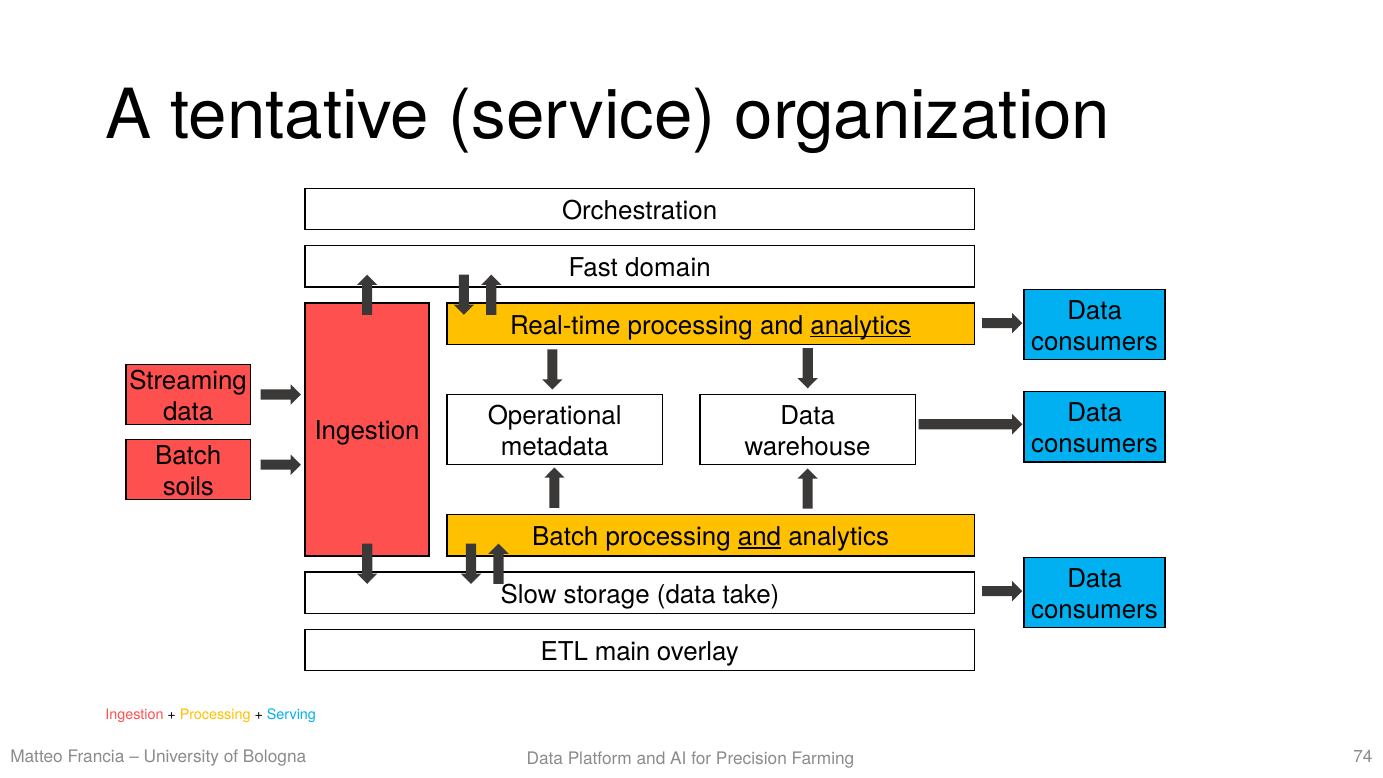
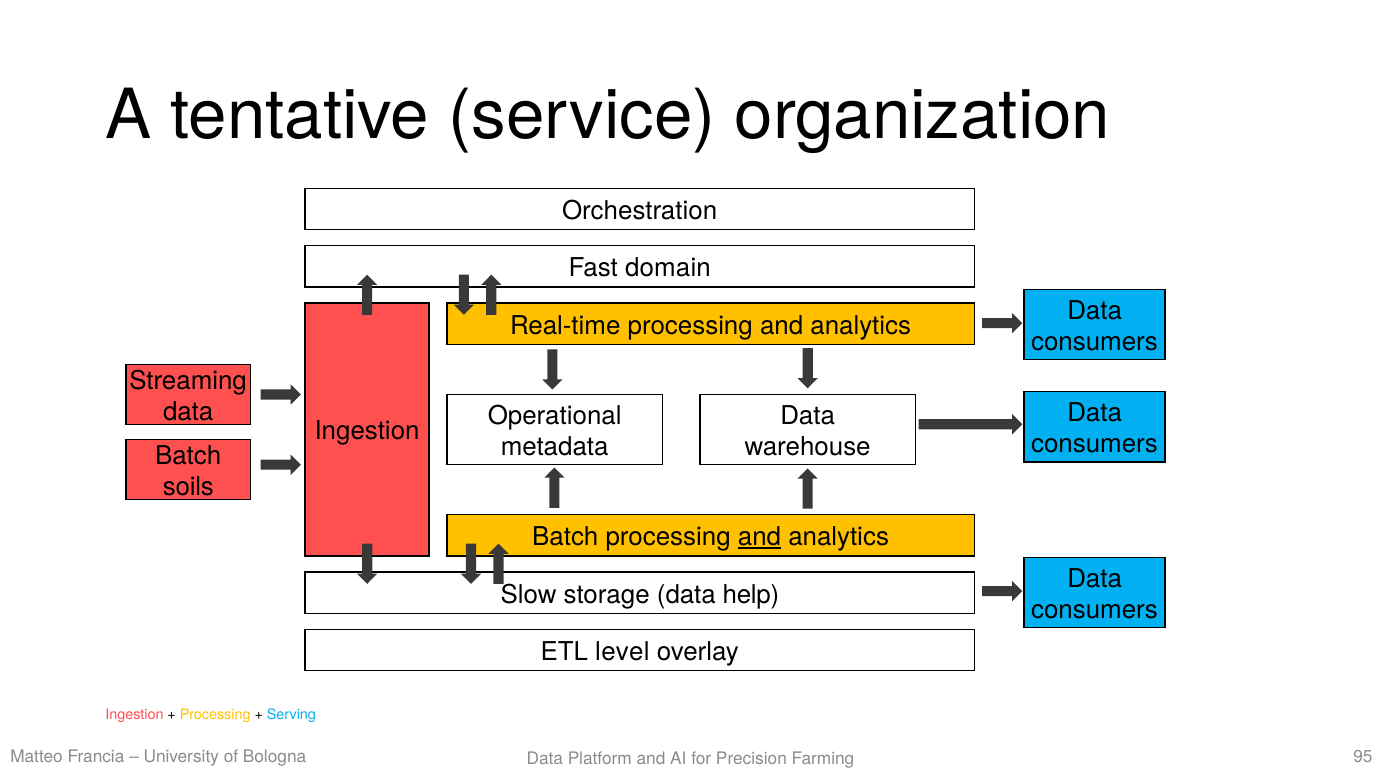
analytics underline: present -> none (861, 326)
take: take -> help (751, 594)
main: main -> level (622, 652)
74: 74 -> 95 (1363, 756)
